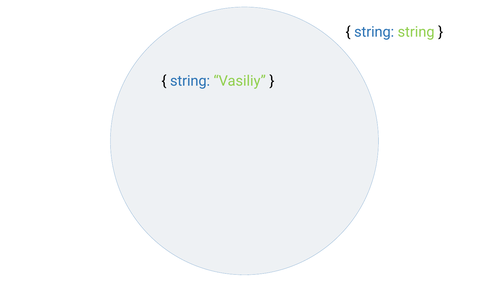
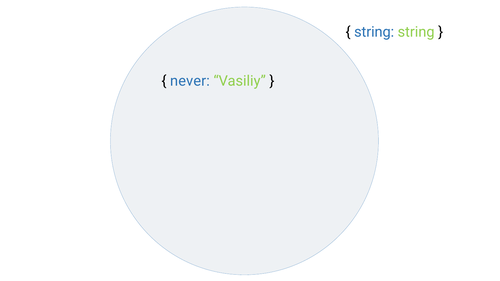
string: string -> never (190, 81)
